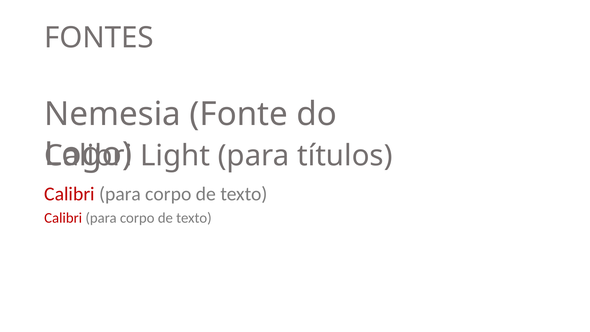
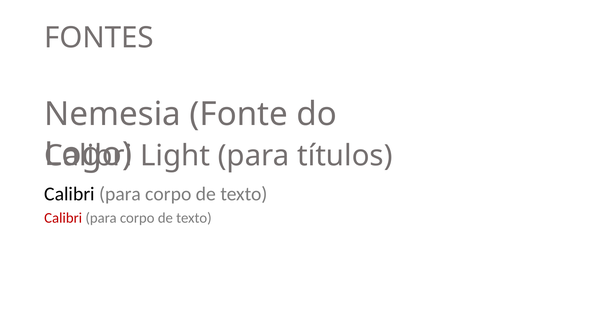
Calibri colour: red -> black (70, 194)
